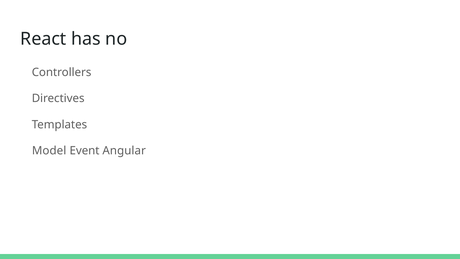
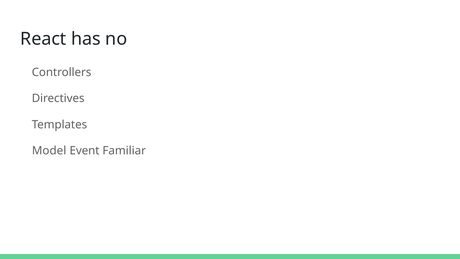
Angular: Angular -> Familiar (124, 151)
